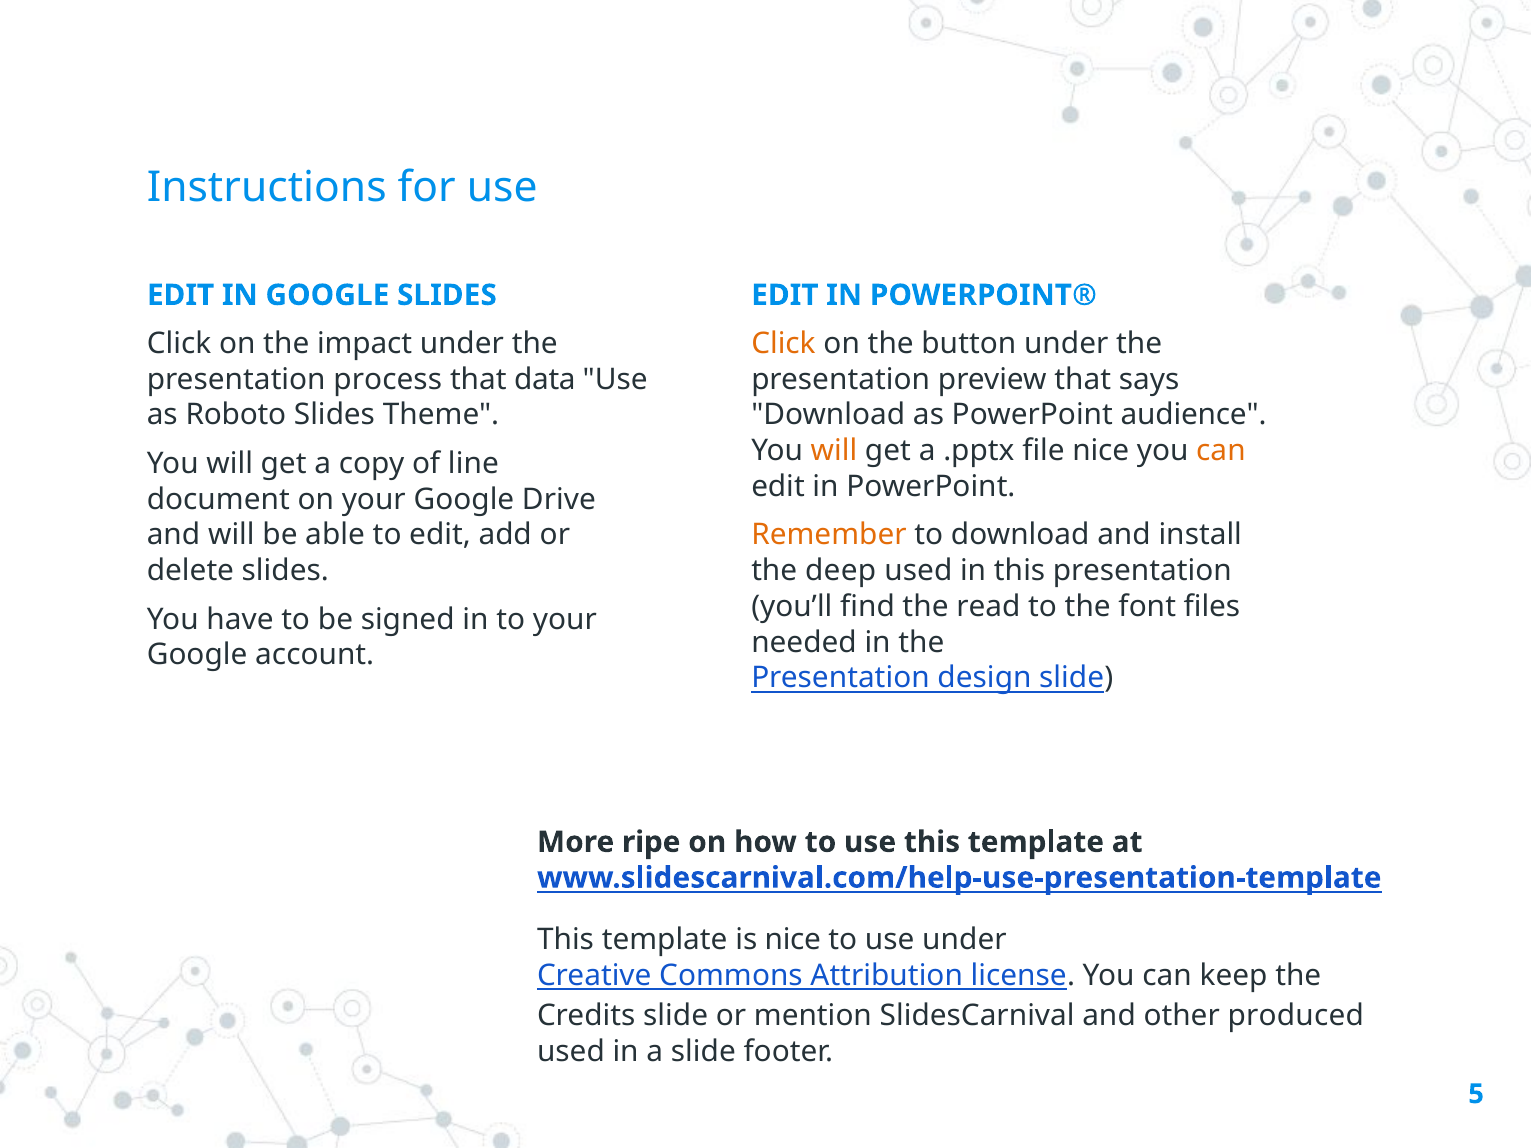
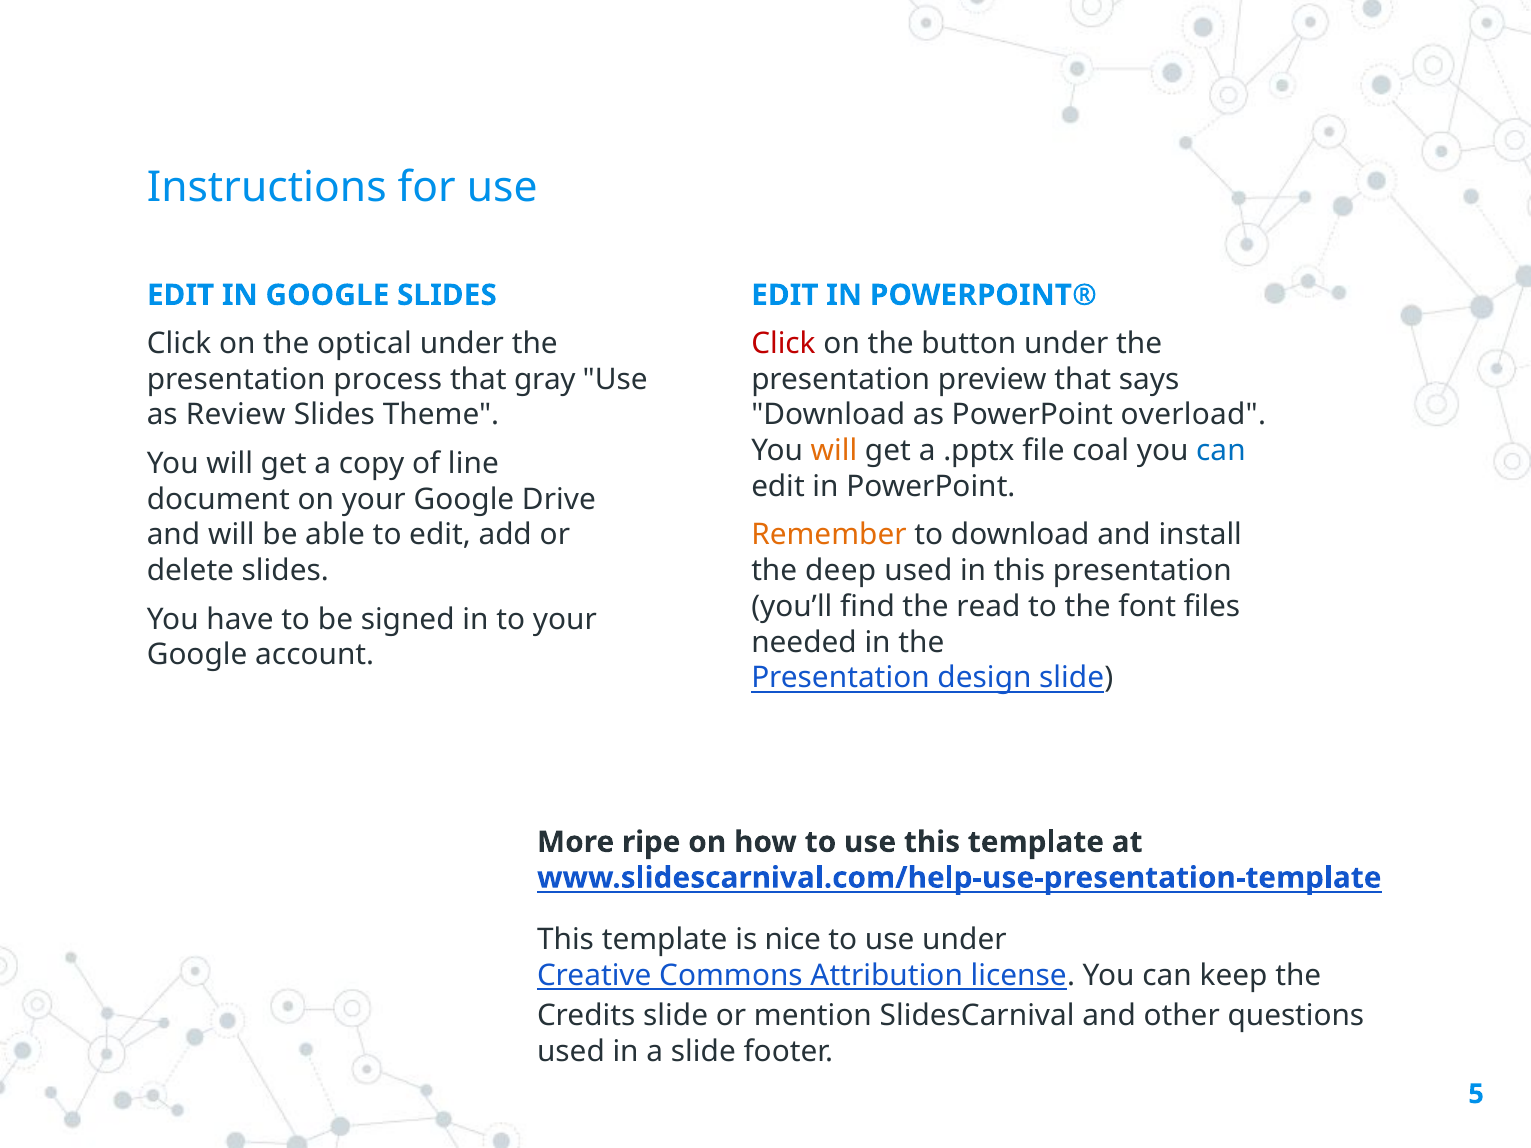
impact: impact -> optical (364, 344)
Click colour: orange -> red (783, 344)
data: data -> gray (545, 379)
Roboto: Roboto -> Review (236, 415)
audience: audience -> overload (1193, 415)
file nice: nice -> coal (1101, 451)
can colour: orange -> blue (1221, 451)
produced: produced -> questions (1296, 1016)
